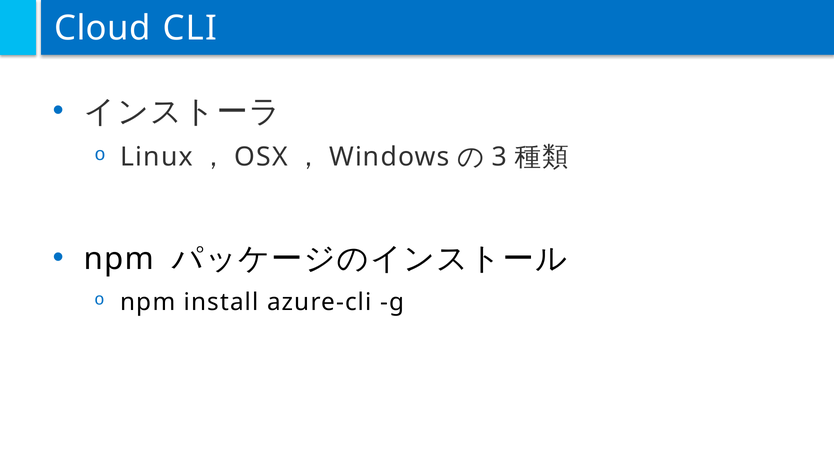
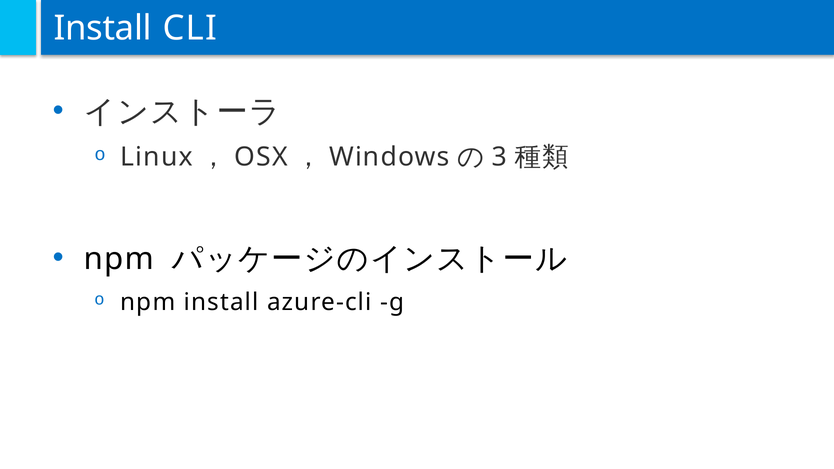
Cloud: Cloud -> Install (103, 28)
